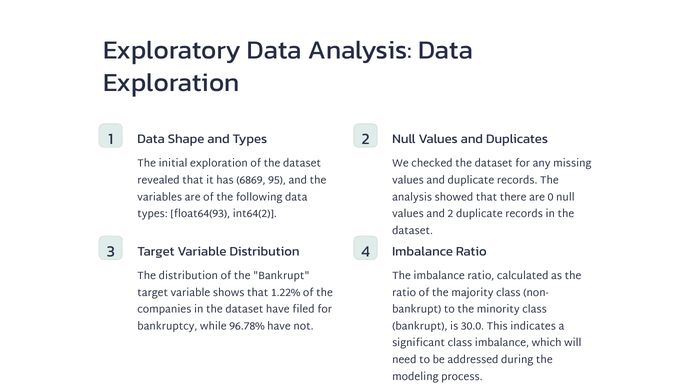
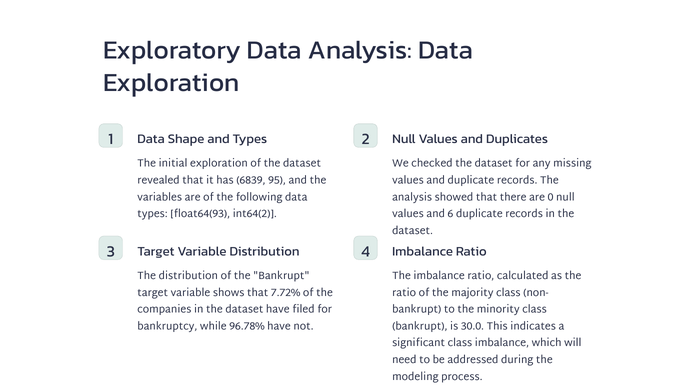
6869: 6869 -> 6839 (251, 180)
and 2: 2 -> 6 (450, 214)
1.22%: 1.22% -> 7.72% (286, 293)
